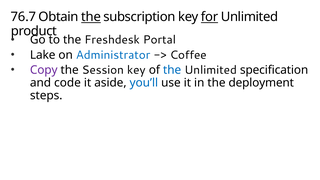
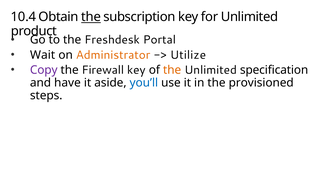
76.7: 76.7 -> 10.4 (23, 17)
for underline: present -> none (210, 17)
Lake: Lake -> Wait (43, 55)
Administrator colour: blue -> orange (113, 55)
Coffee: Coffee -> Utilize (188, 55)
Session: Session -> Firewall (103, 70)
the colour: blue -> orange (172, 70)
code: code -> have (67, 83)
deployment: deployment -> provisioned (261, 83)
